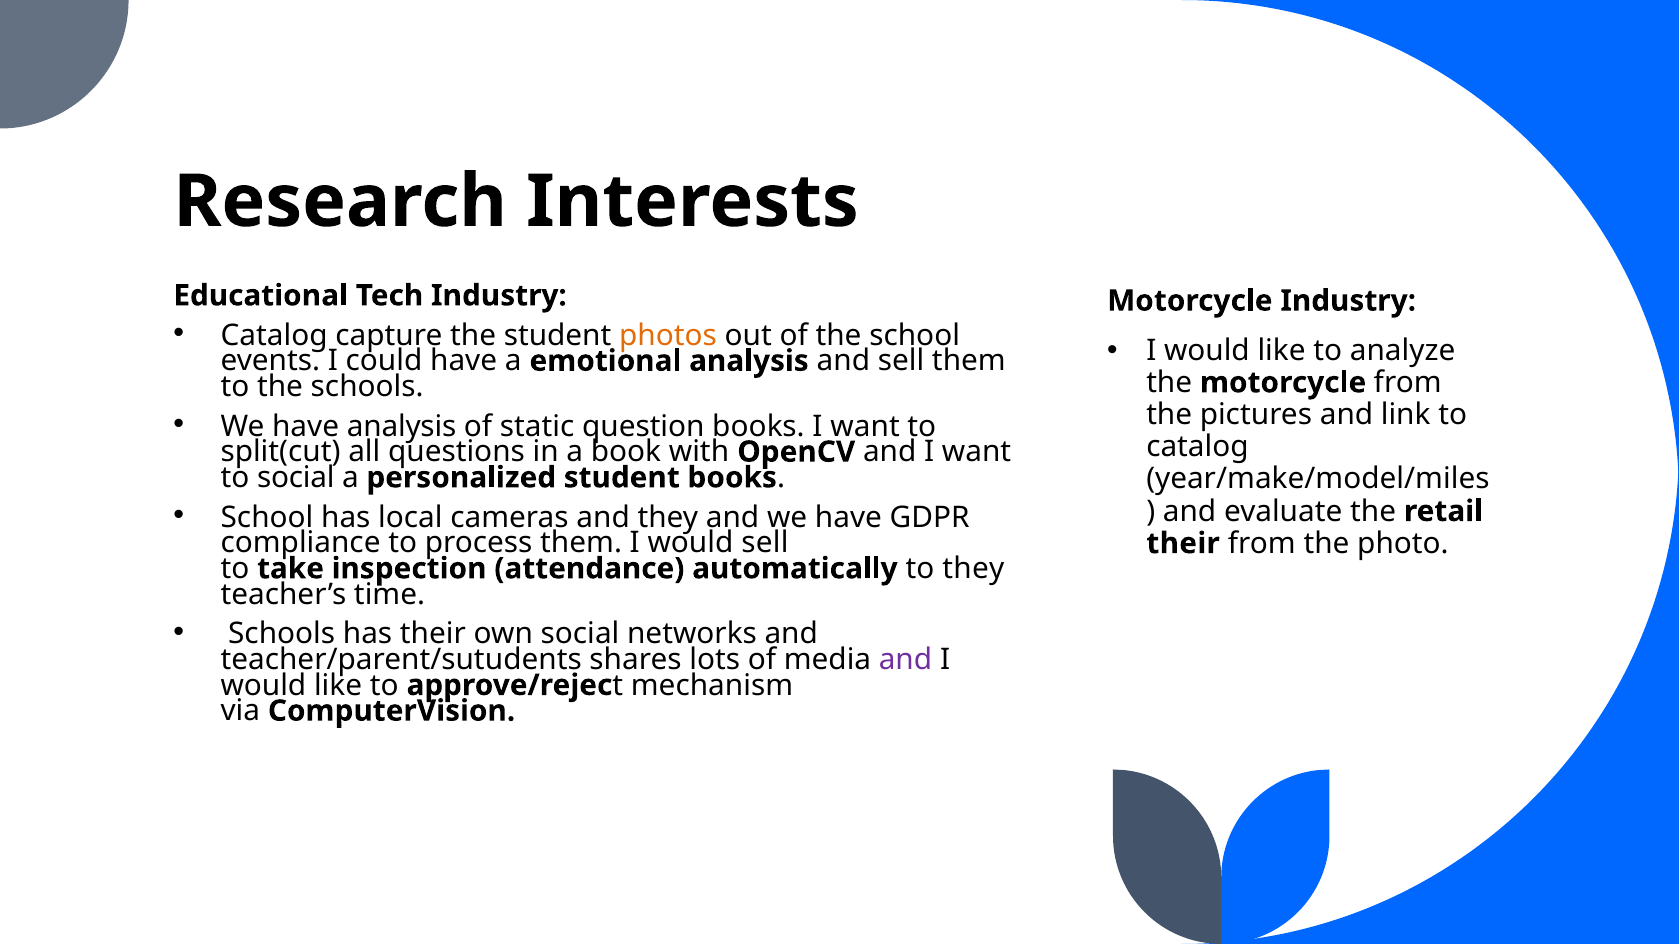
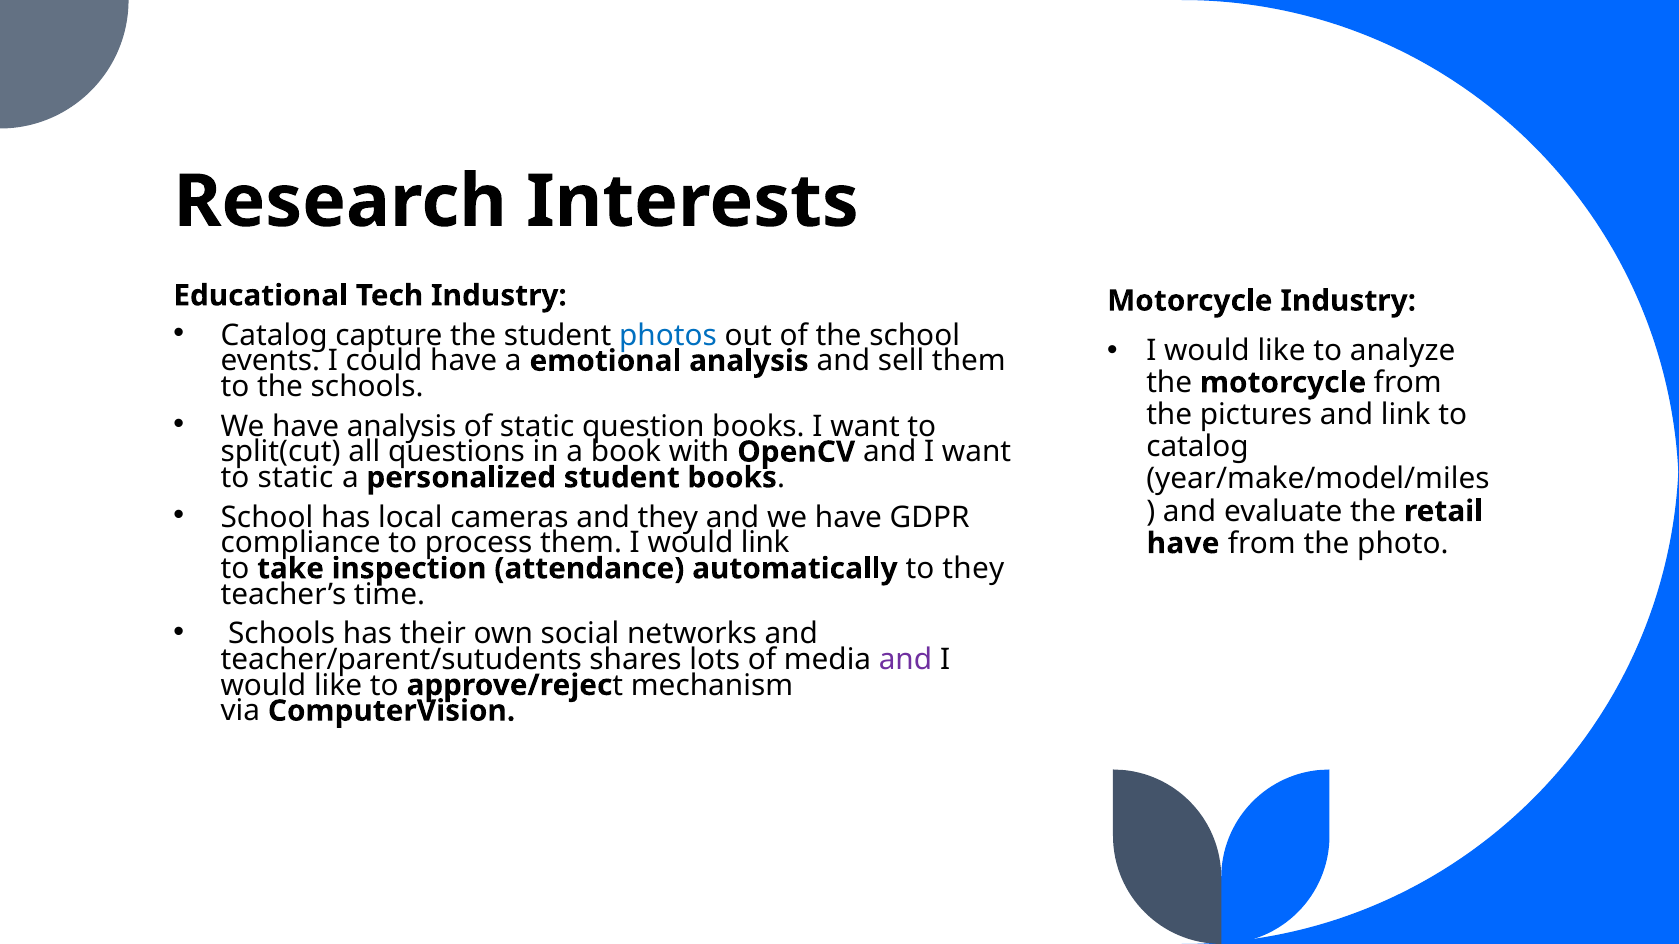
photos colour: orange -> blue (668, 335)
to social: social -> static (296, 478)
would sell: sell -> link (765, 543)
their: their -> have (1183, 544)
